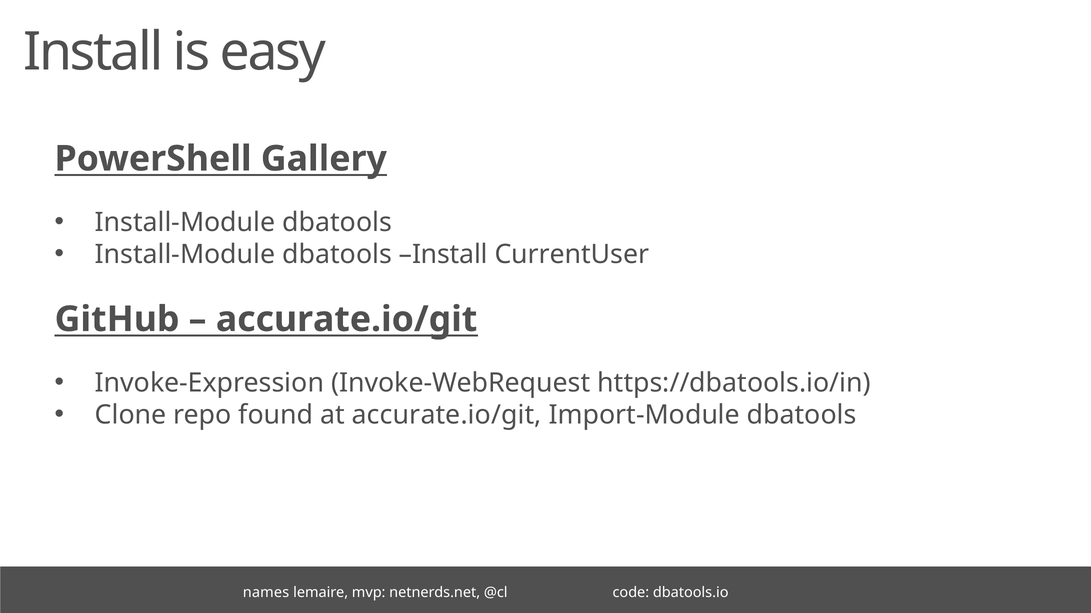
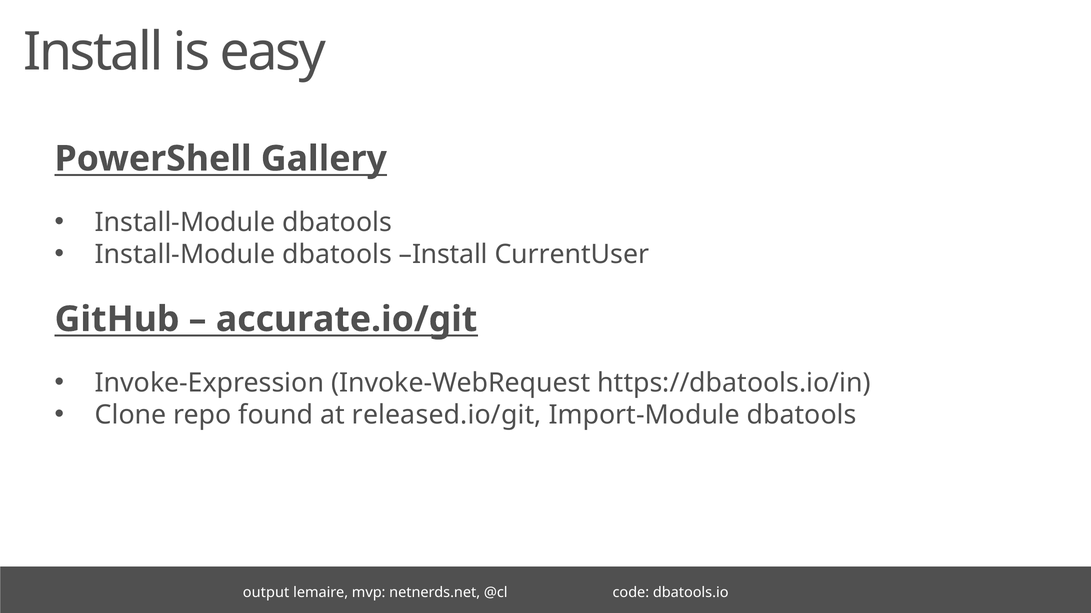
at accurate.io/git: accurate.io/git -> released.io/git (447, 415)
names: names -> output (266, 592)
